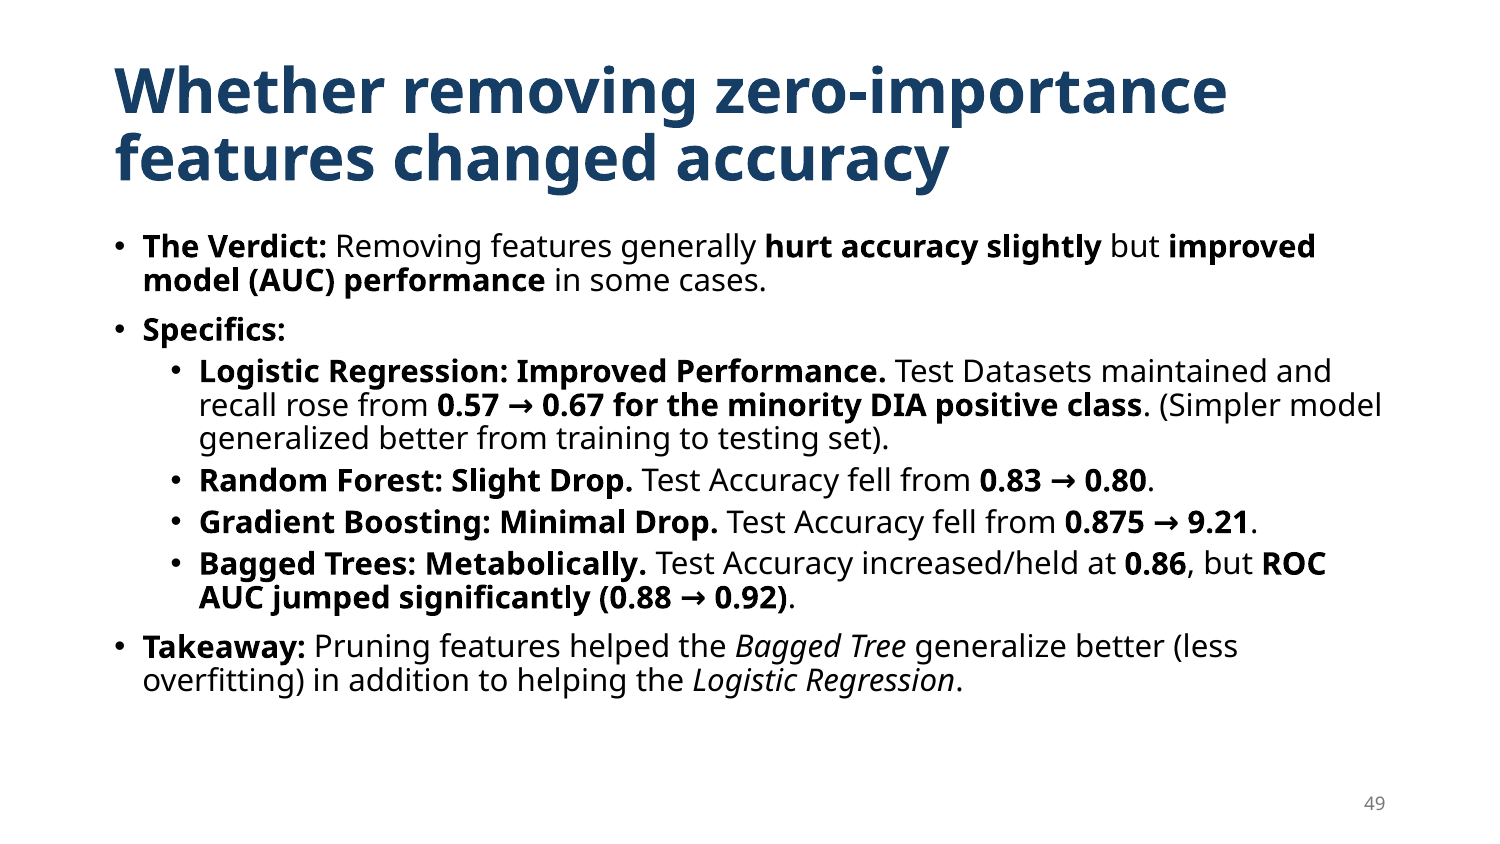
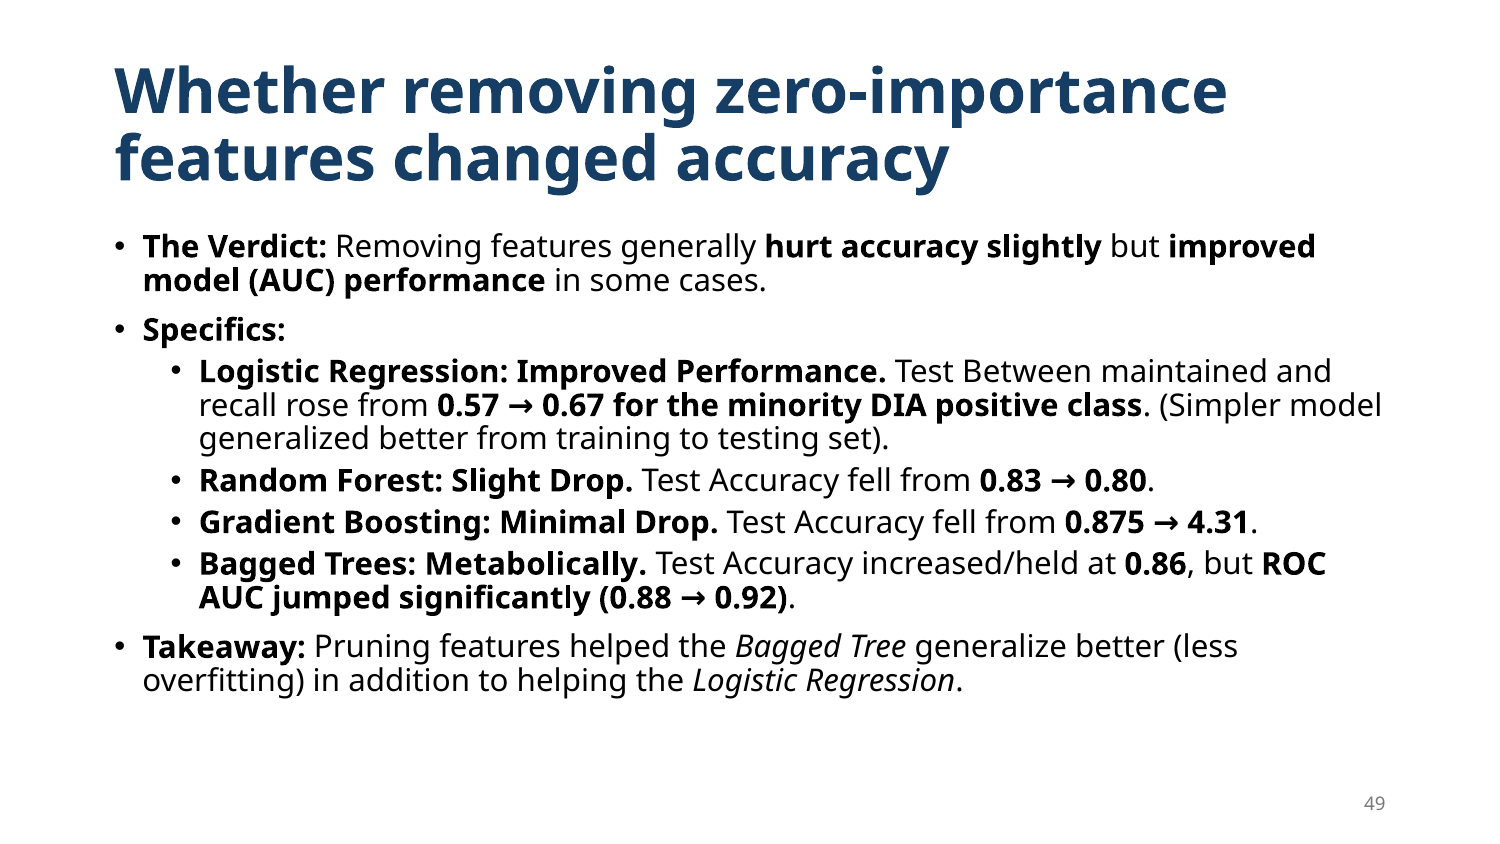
Datasets: Datasets -> Between (1027, 372)
9.21: 9.21 -> 4.31 (1219, 523)
